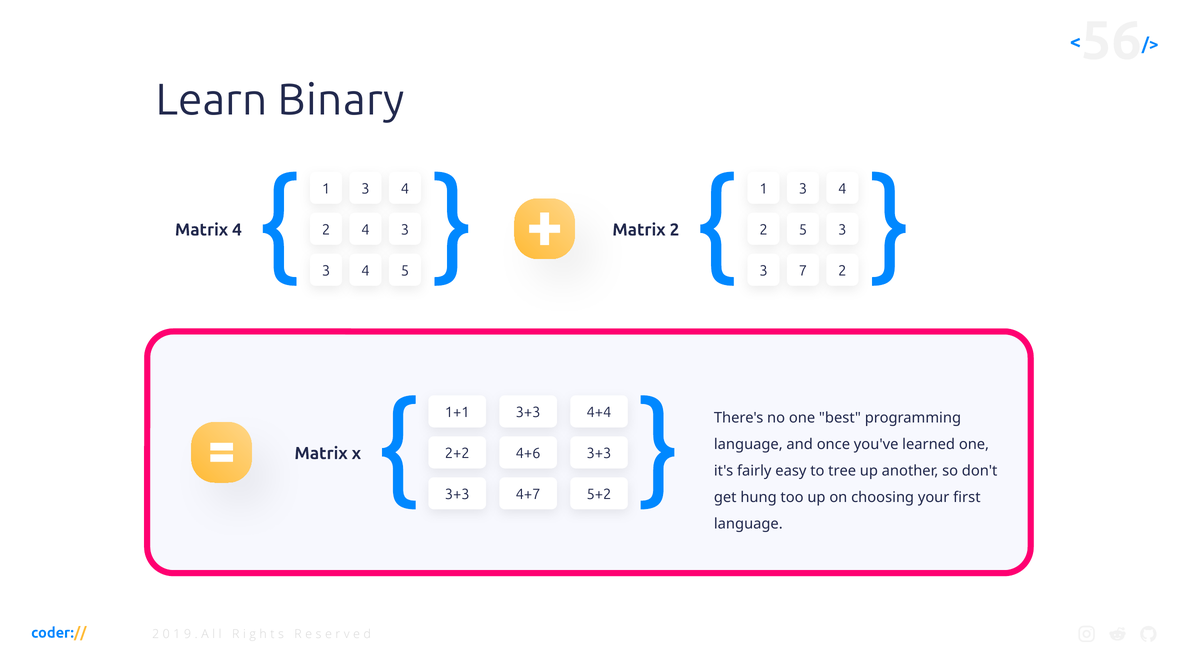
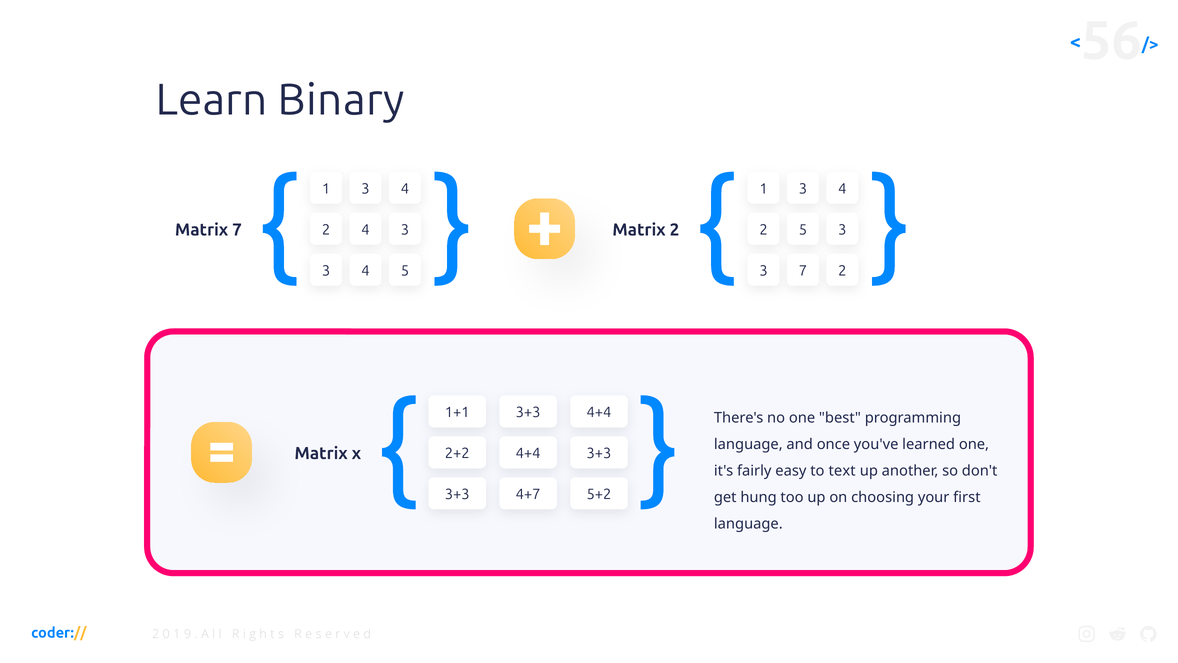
Matrix 4: 4 -> 7 (237, 230)
4+6: 4+6 -> 4+4 (528, 453)
tree: tree -> text (842, 471)
